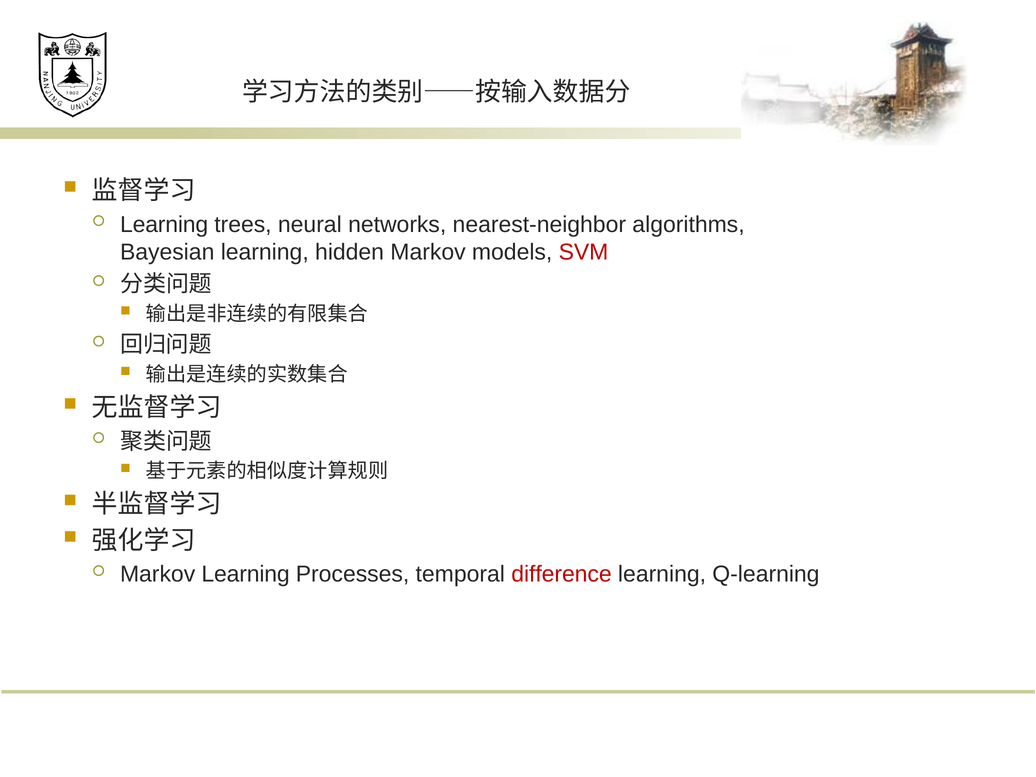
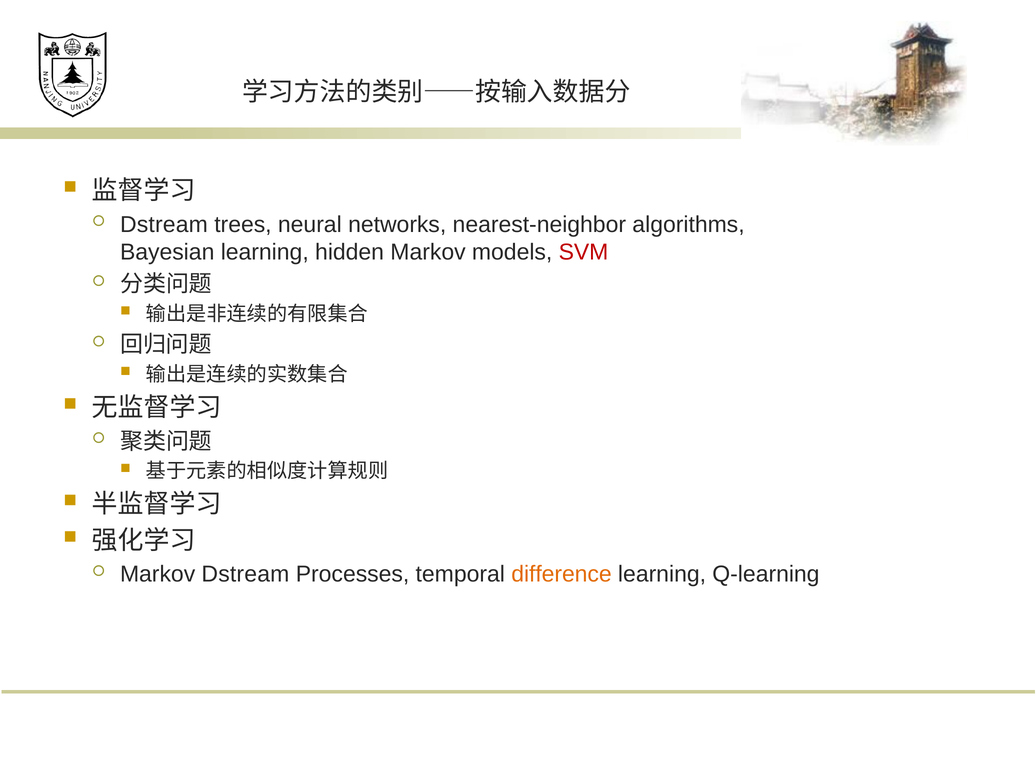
Learning: Learning -> Dstream (164, 224)
Markov Learning: Learning -> Dstream (245, 574)
difference colour: red -> orange (562, 574)
